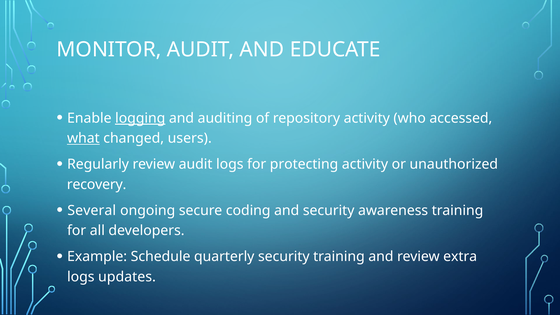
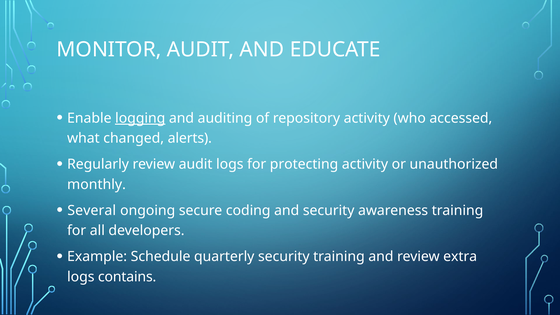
what underline: present -> none (83, 138)
users: users -> alerts (190, 138)
recovery: recovery -> monthly (97, 184)
updates: updates -> contains (127, 277)
